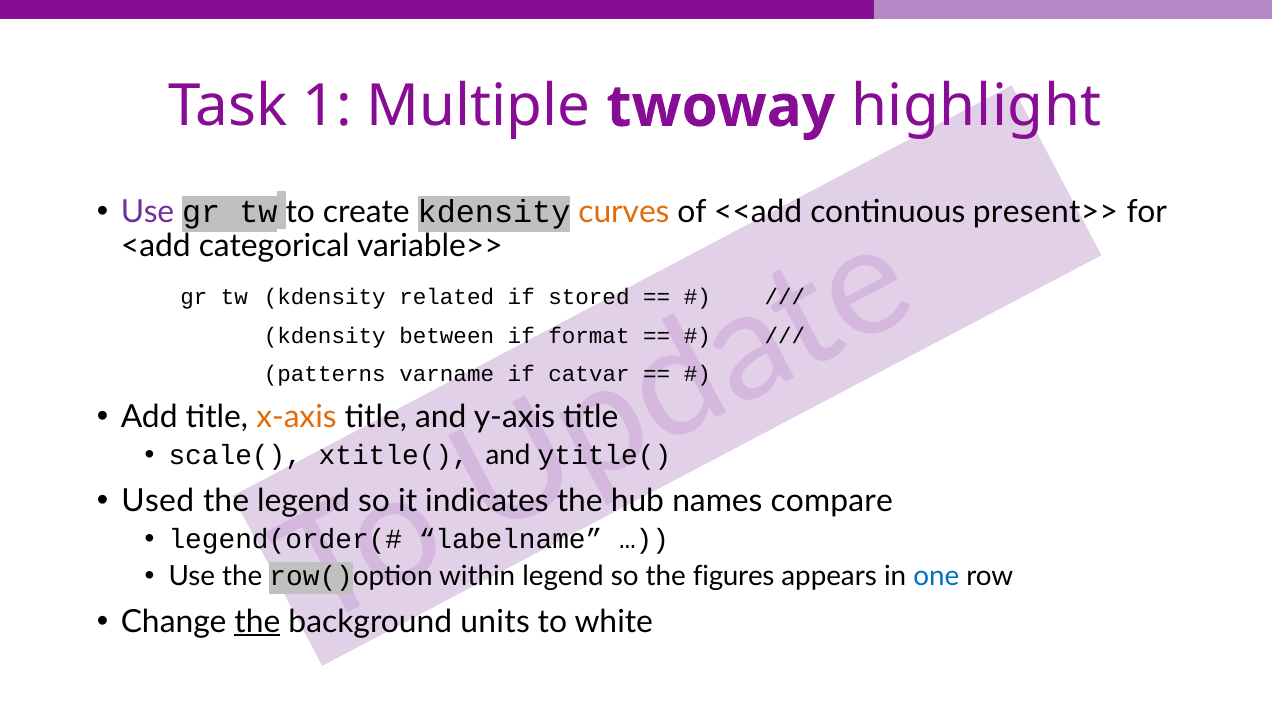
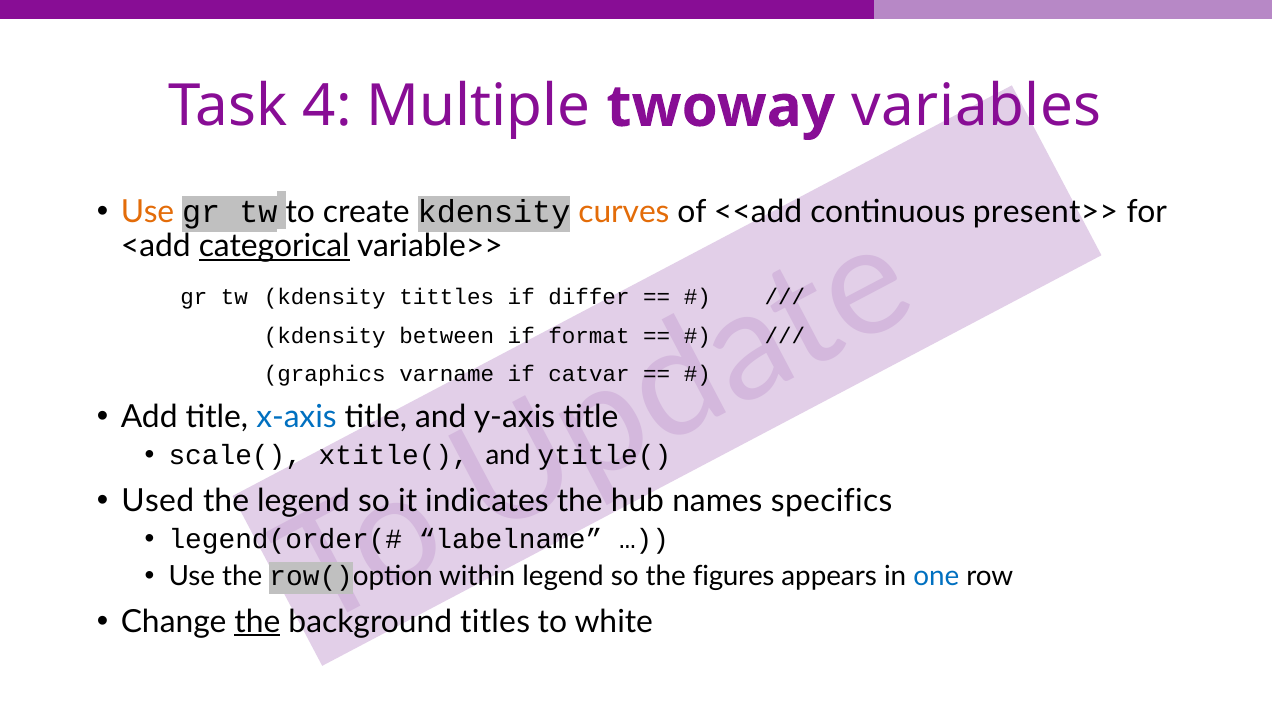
1: 1 -> 4 (327, 107)
highlight: highlight -> variables (977, 107)
Use colour: purple -> orange (148, 212)
categorical underline: none -> present (274, 247)
related: related -> tittles (447, 297)
stored: stored -> differ (589, 297)
patterns: patterns -> graphics (325, 374)
x-axis colour: orange -> blue (296, 417)
compare: compare -> specifics (832, 501)
units: units -> titles (495, 622)
